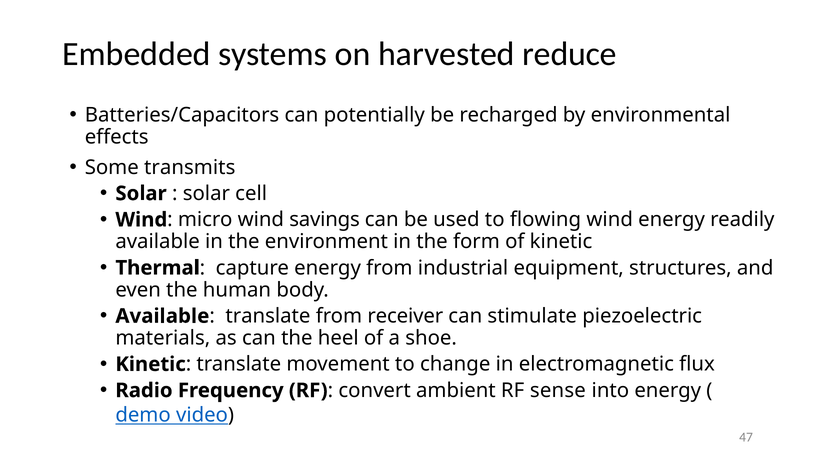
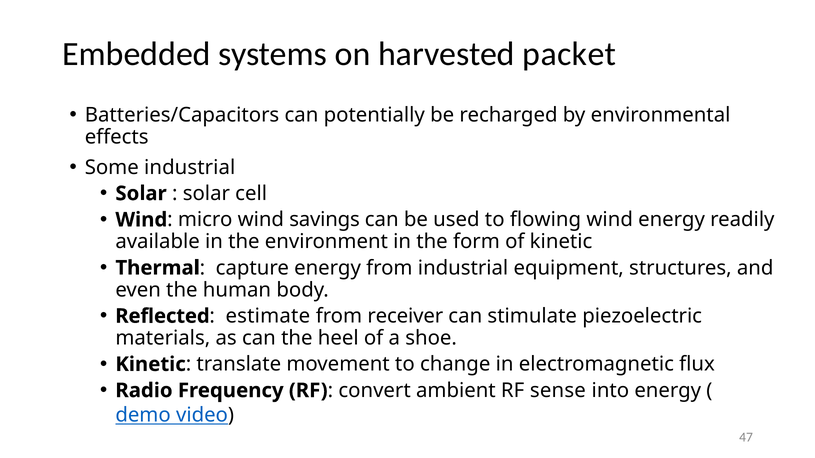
reduce: reduce -> packet (569, 54)
Some transmits: transmits -> industrial (190, 167)
Available: Available -> Reflected (162, 316)
translate: translate -> estimate (268, 316)
